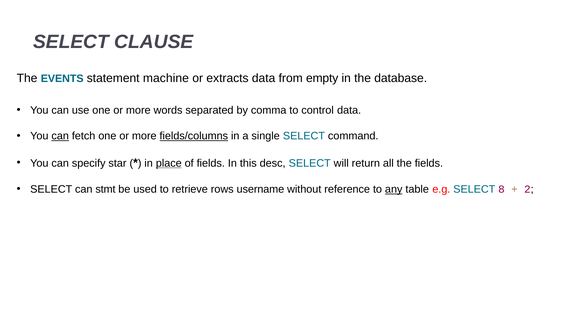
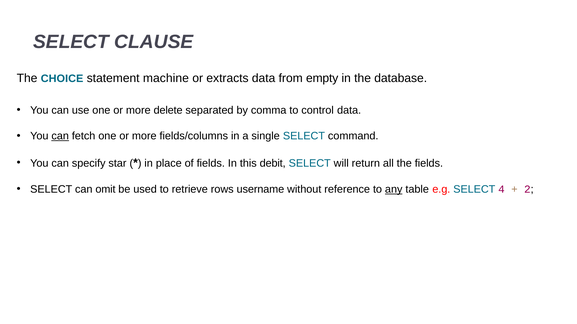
EVENTS: EVENTS -> CHOICE (62, 79)
words: words -> delete (168, 110)
fields/columns underline: present -> none (194, 136)
place underline: present -> none (169, 163)
desc: desc -> debit (273, 163)
stmt: stmt -> omit (105, 190)
8: 8 -> 4 (501, 190)
